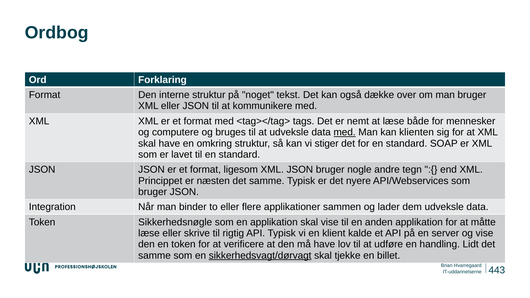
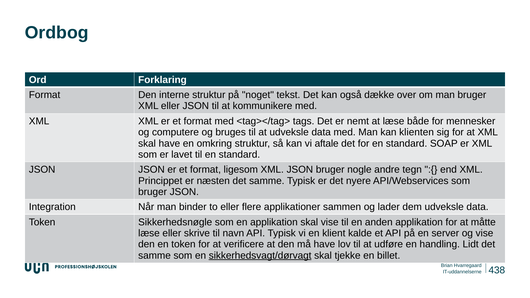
med underline: present -> none (345, 132)
stiger: stiger -> aftale (327, 143)
rigtig: rigtig -> navn (233, 233)
443: 443 -> 438 (497, 270)
